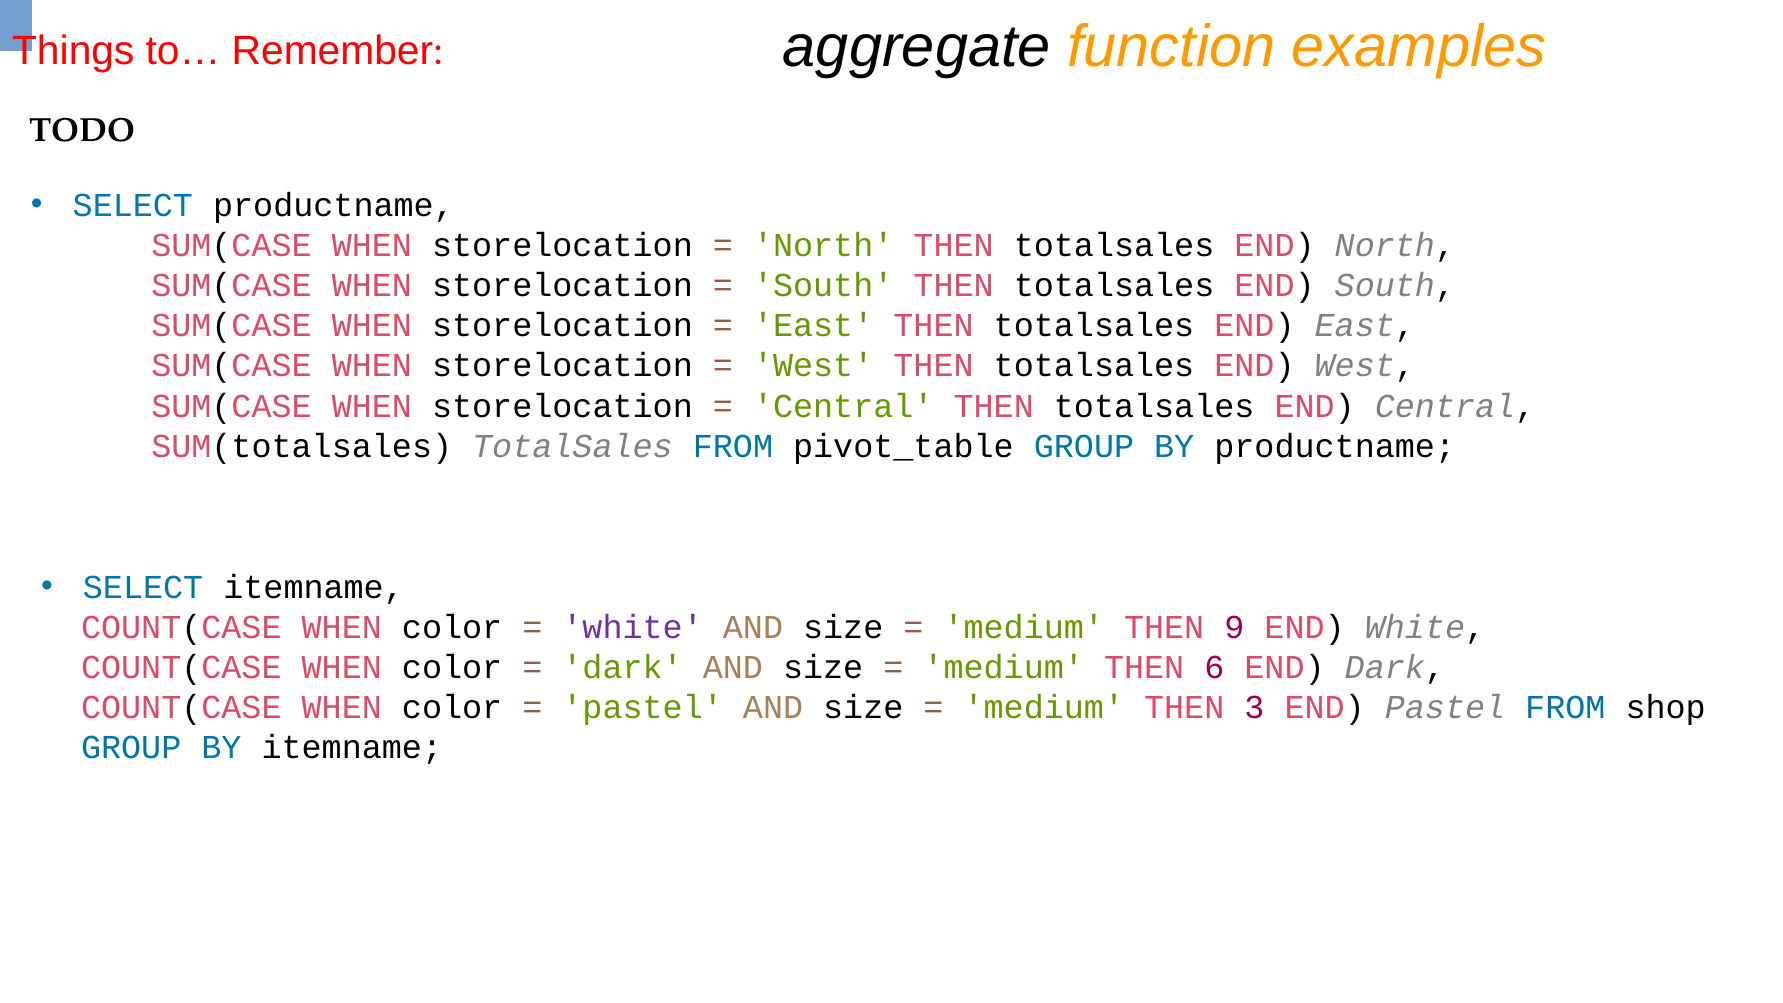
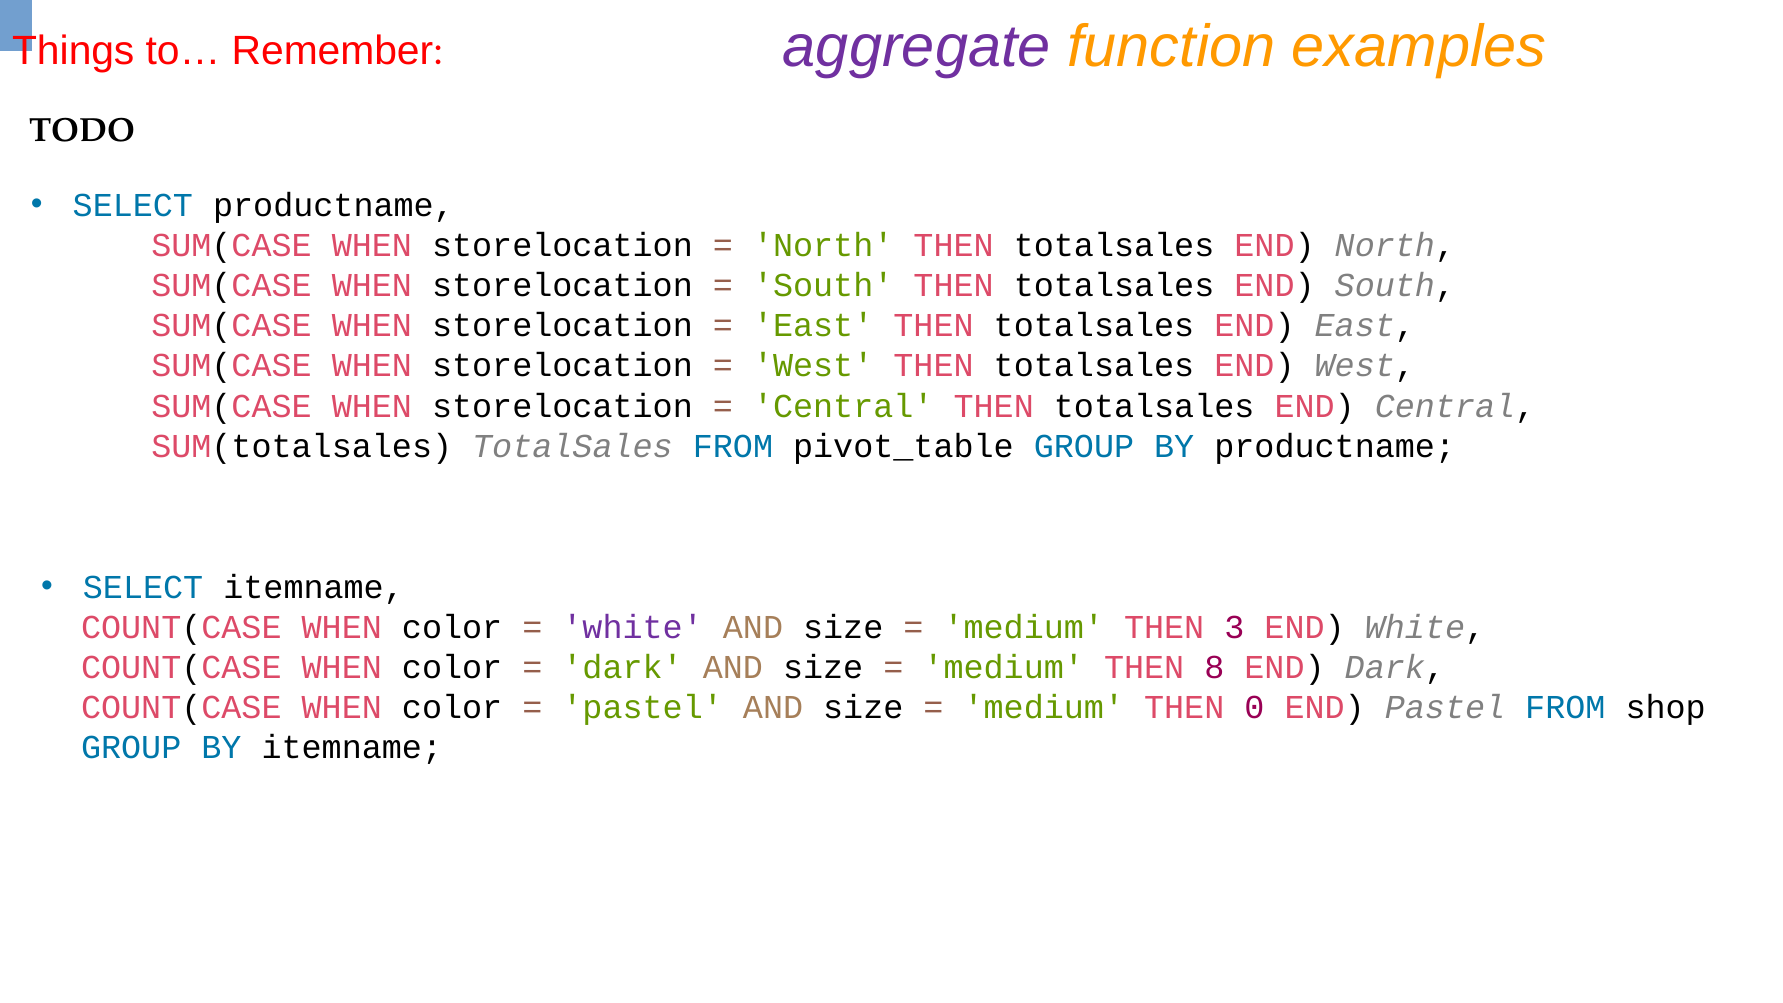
aggregate colour: black -> purple (917, 46)
9: 9 -> 3 (1234, 627)
6: 6 -> 8 (1214, 668)
3: 3 -> 0 (1254, 708)
